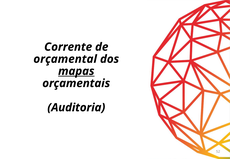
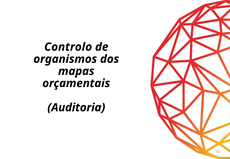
Corrente: Corrente -> Controlo (68, 47)
orçamental: orçamental -> organismos (65, 59)
mapas underline: present -> none (76, 71)
